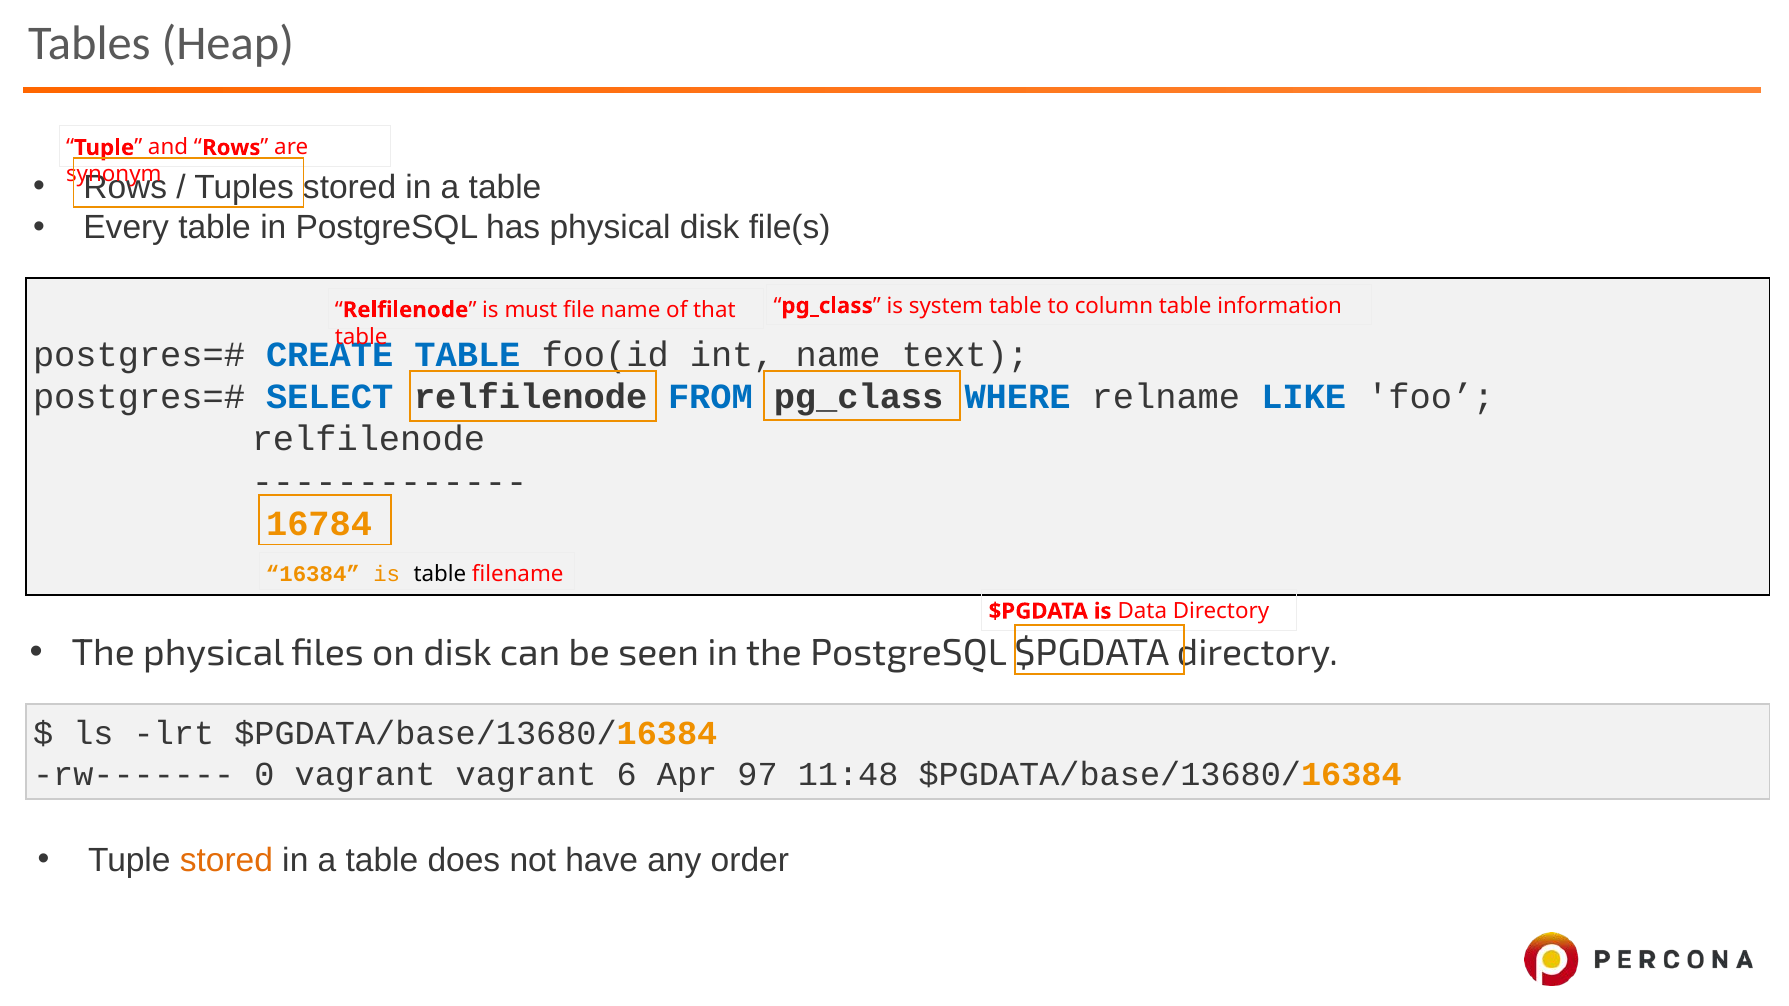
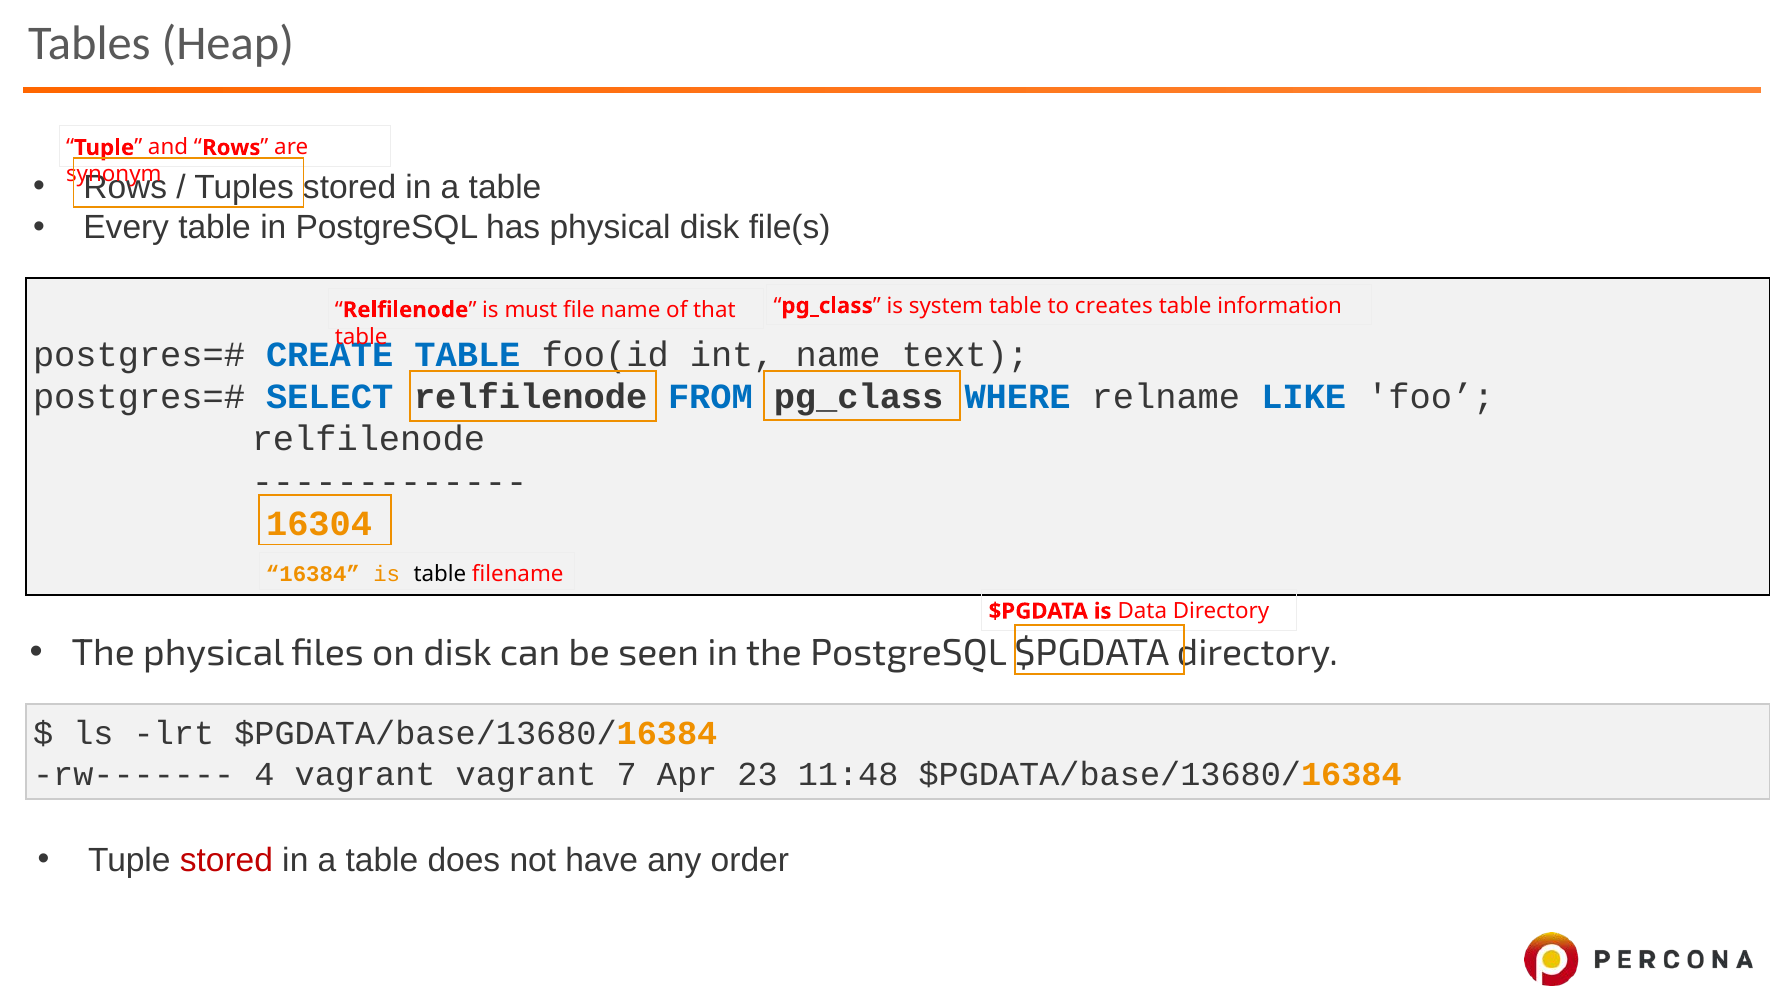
column: column -> creates (1114, 306)
16784: 16784 -> 16304 (319, 524)
0: 0 -> 4 (265, 774)
6: 6 -> 7 (627, 774)
97: 97 -> 23 (758, 774)
stored colour: orange -> red (226, 861)
